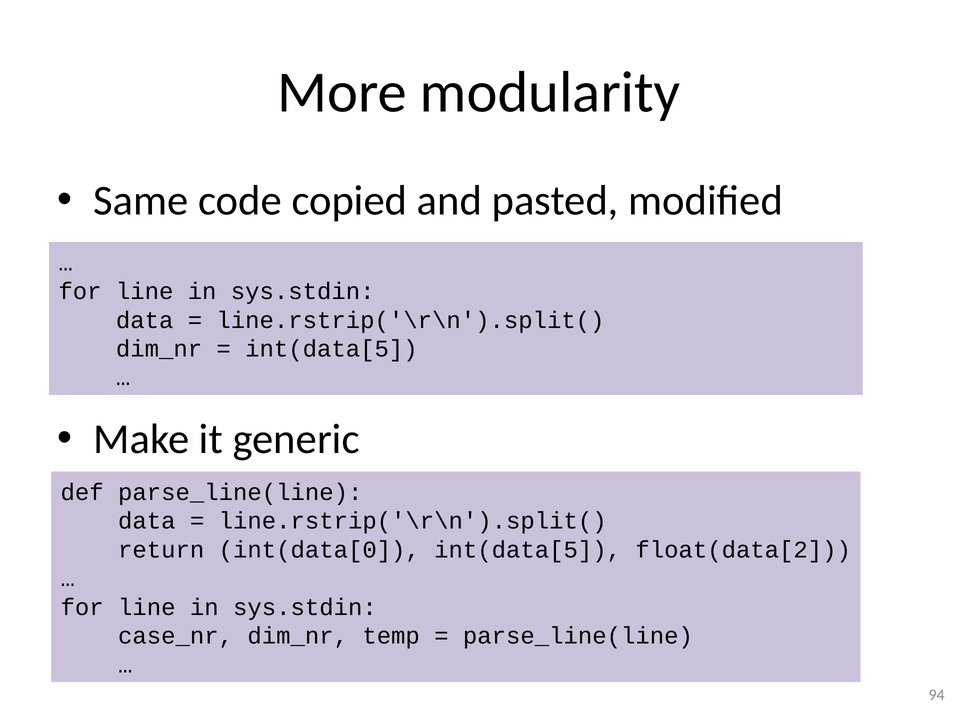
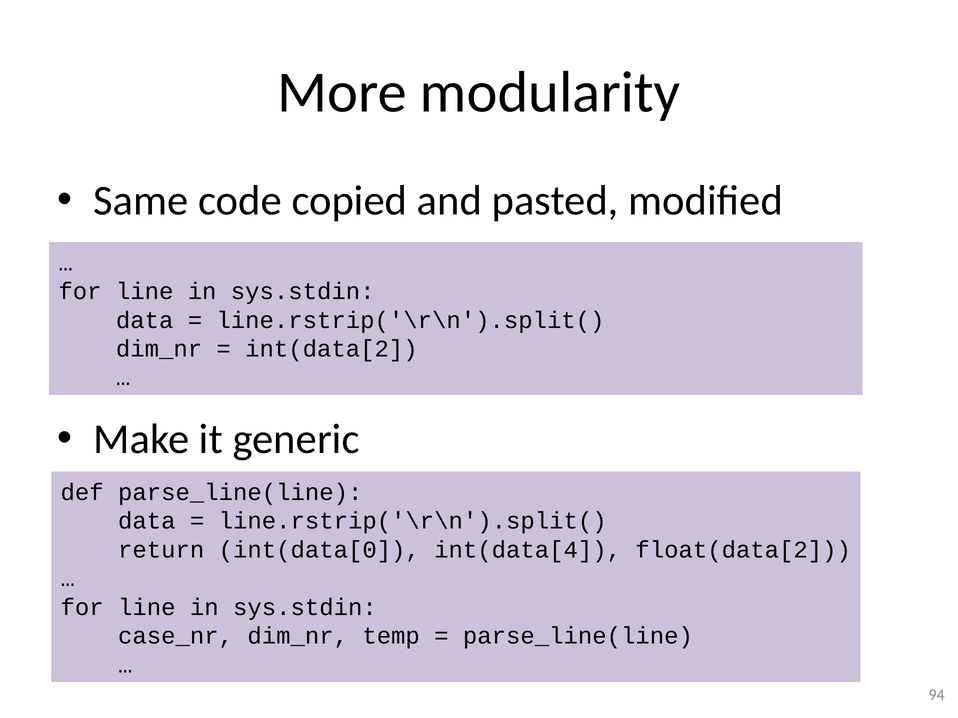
int(data[5: int(data[5 -> int(data[2 (331, 349)
int(data[0 int(data[5: int(data[5 -> int(data[4 (528, 550)
